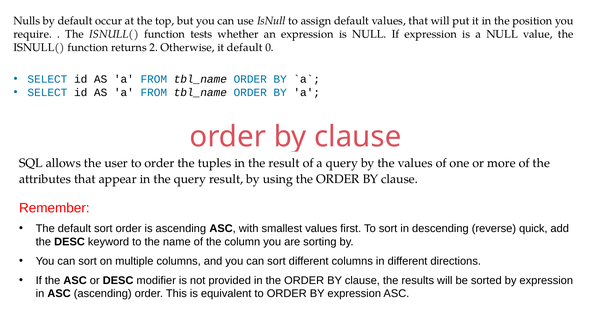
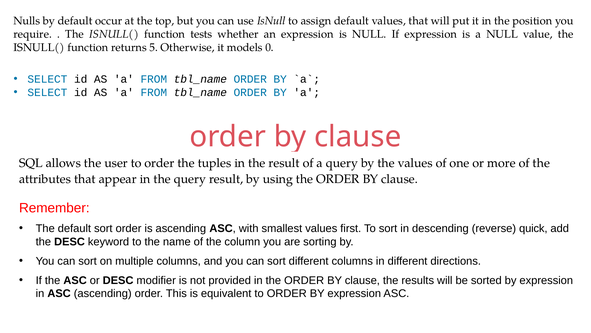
2: 2 -> 5 (154, 47)
it default: default -> models (245, 47)
